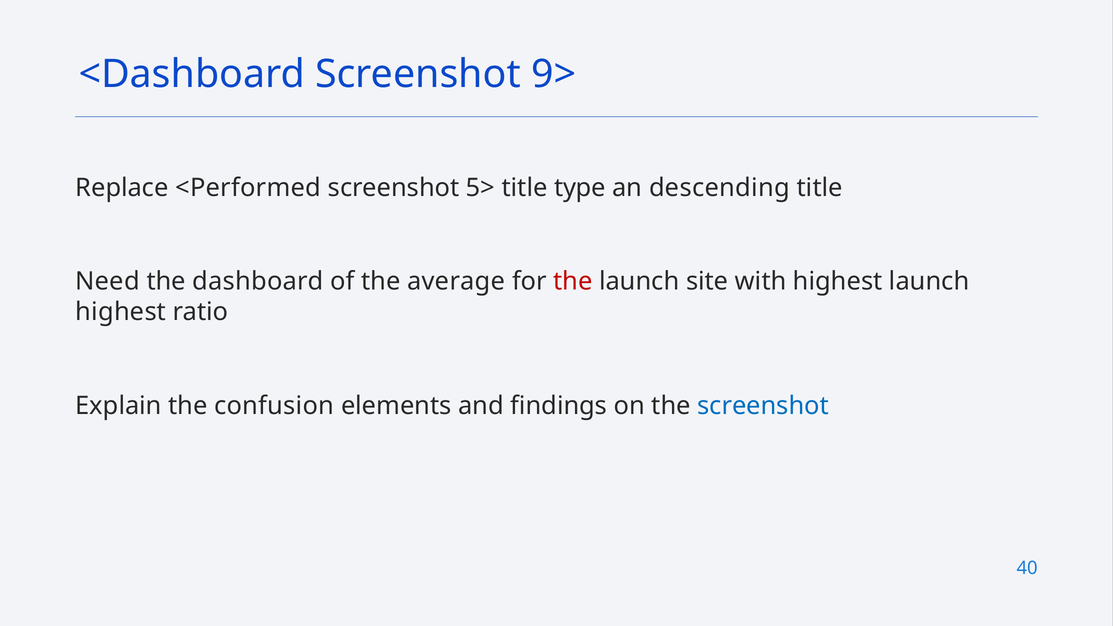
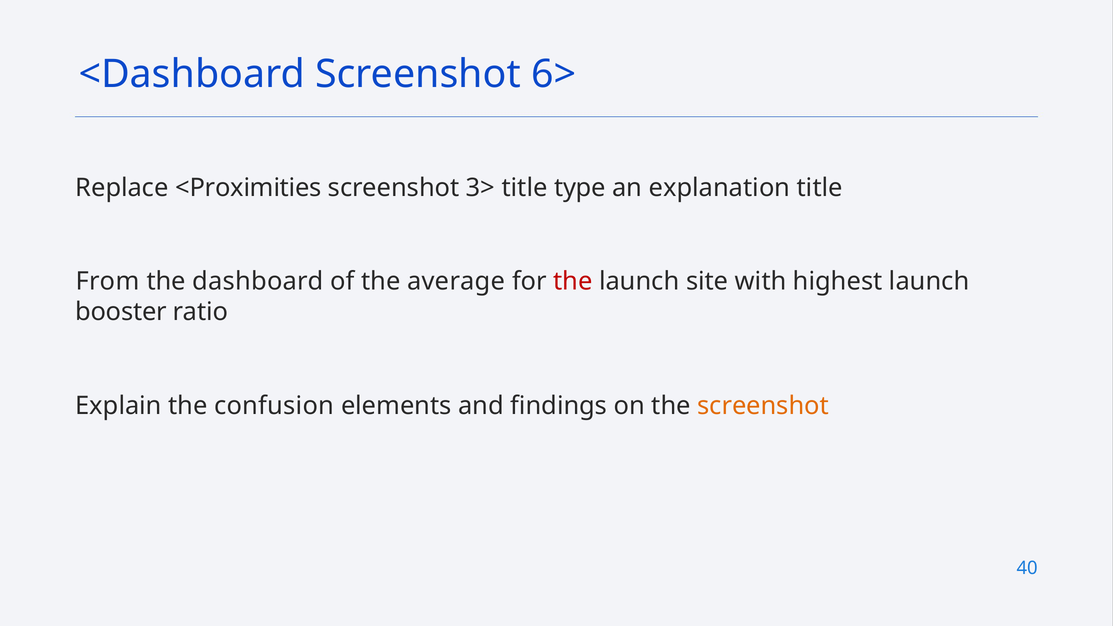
9>: 9> -> 6> (554, 74)
<Performed: <Performed -> <Proximities (248, 188)
5>: 5> -> 3> (480, 188)
descending: descending -> explanation (720, 188)
Need: Need -> From (108, 281)
highest: highest -> booster (121, 312)
screenshot colour: blue -> orange (763, 406)
